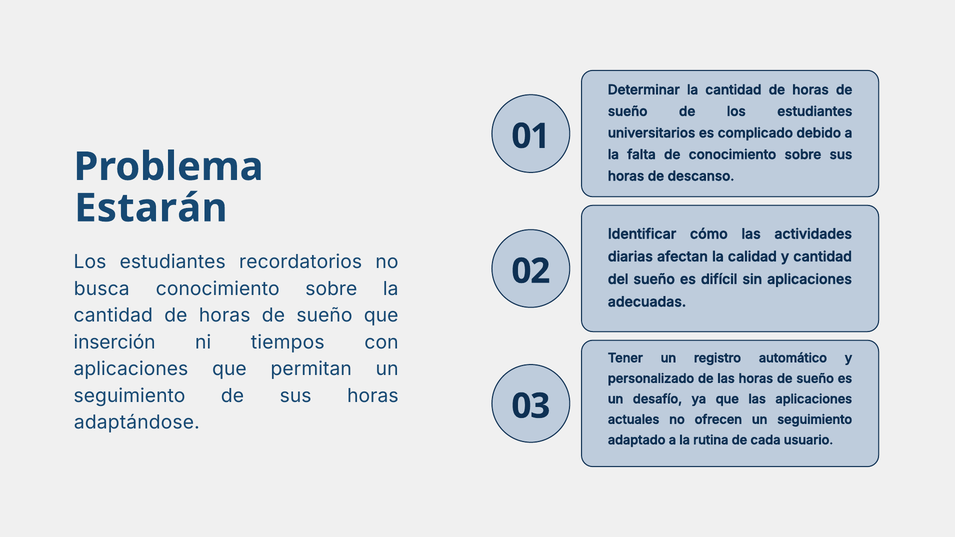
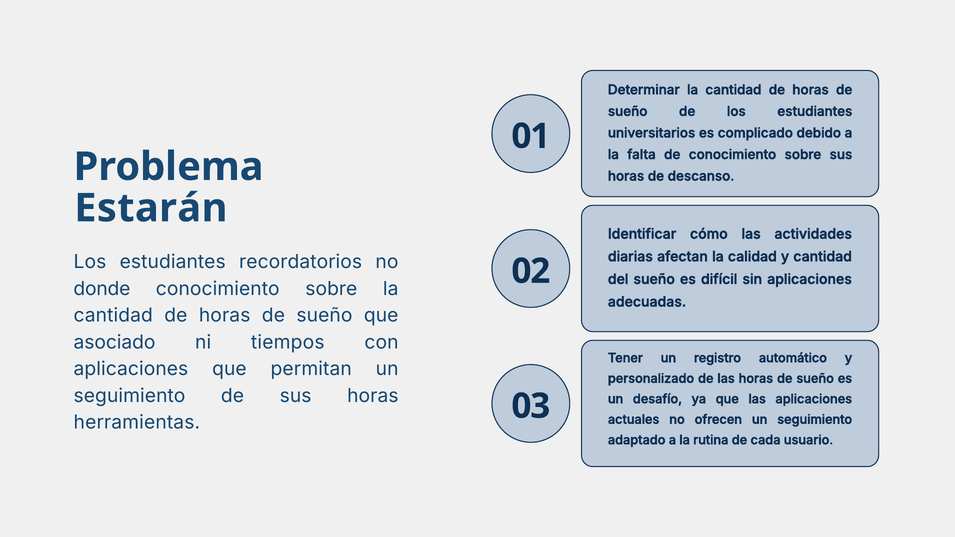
busca: busca -> donde (102, 289)
inserción: inserción -> asociado (115, 342)
adaptándose: adaptándose -> herramientas (137, 423)
